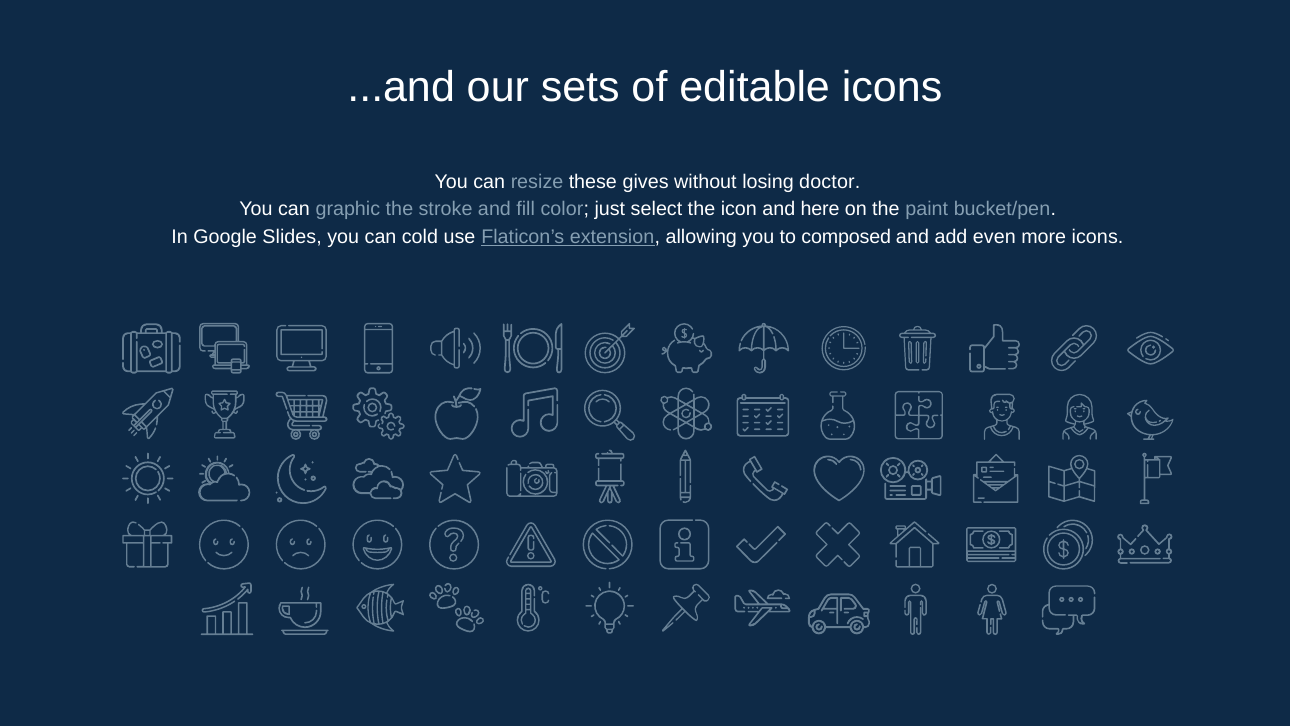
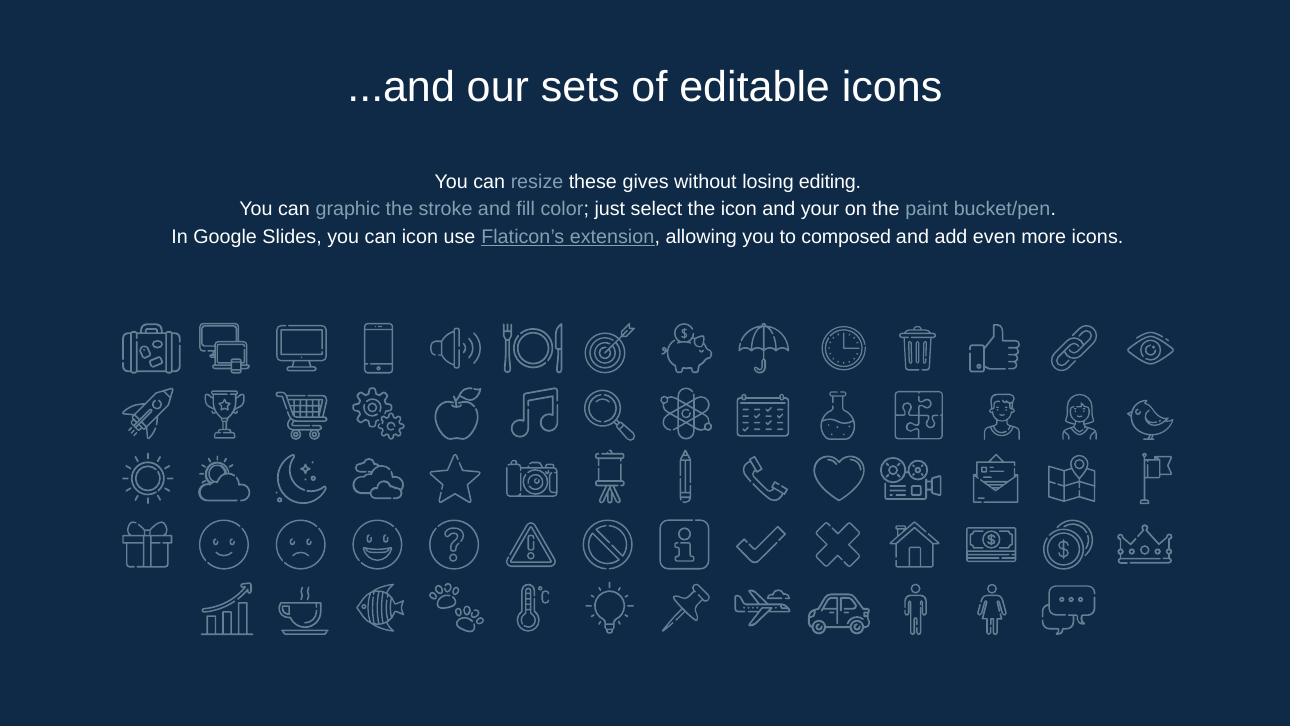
doctor: doctor -> editing (830, 182)
here: here -> your (820, 209)
can cold: cold -> icon (420, 236)
